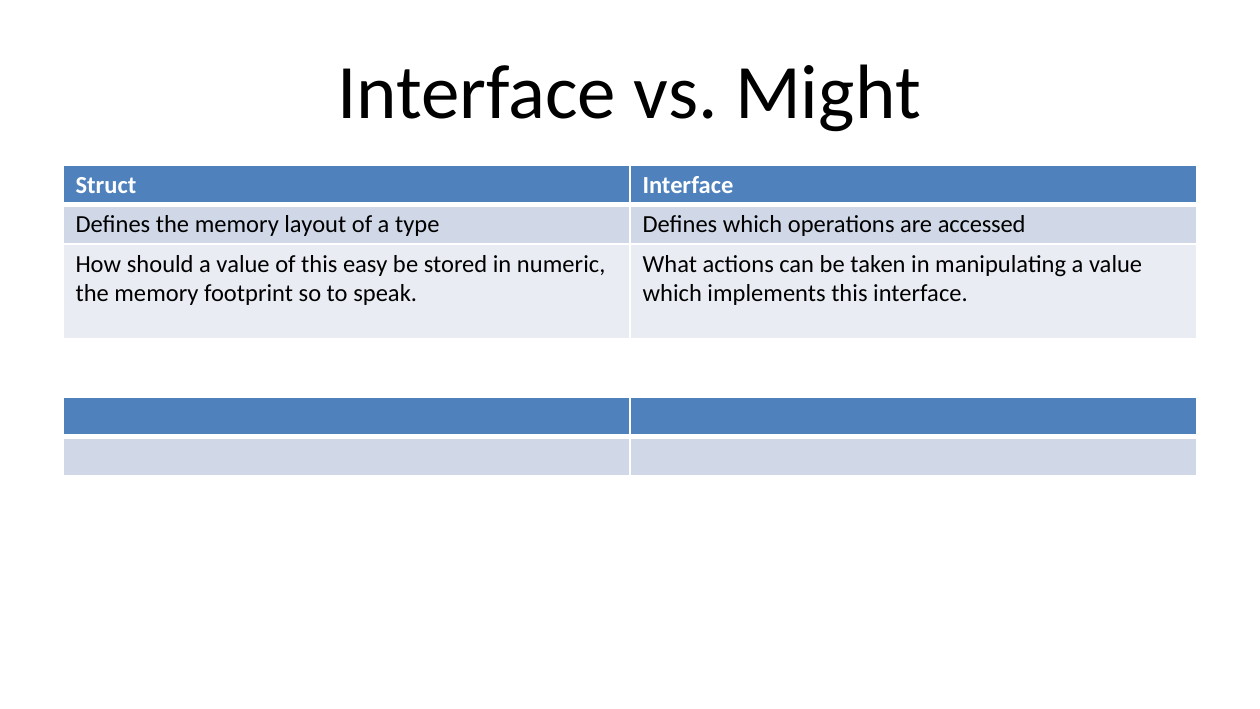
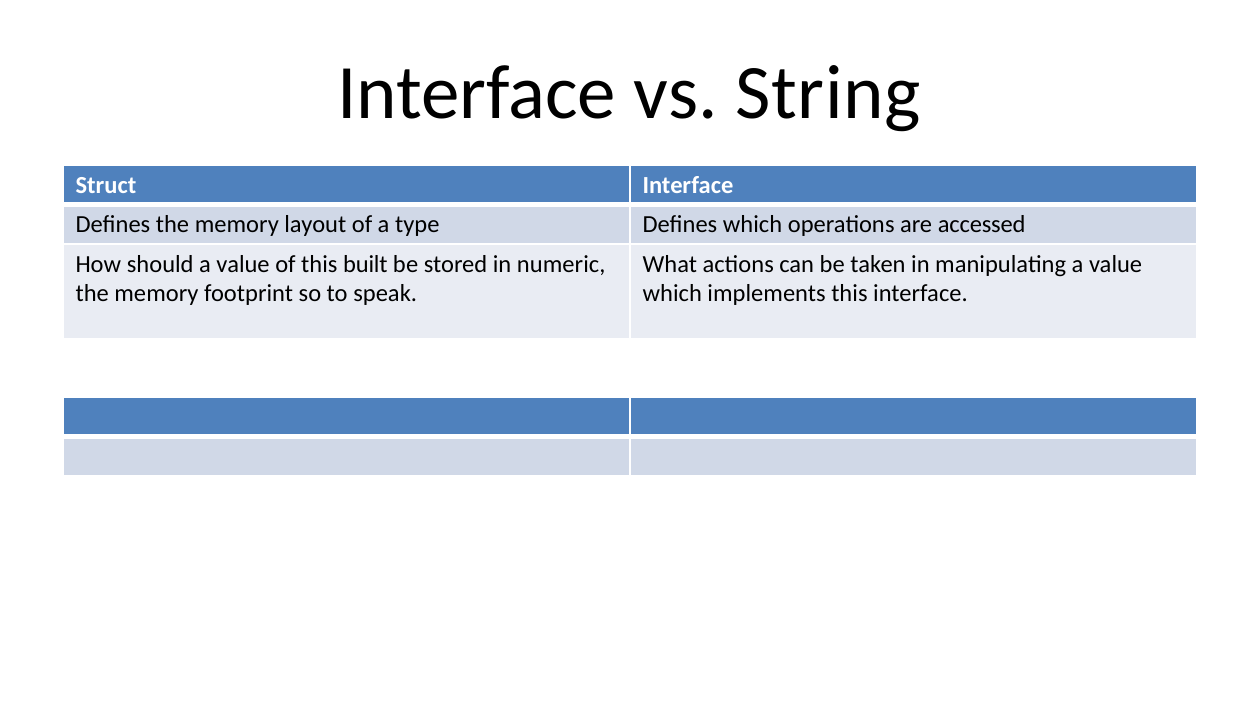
Might: Might -> String (828, 93)
easy: easy -> built (365, 264)
